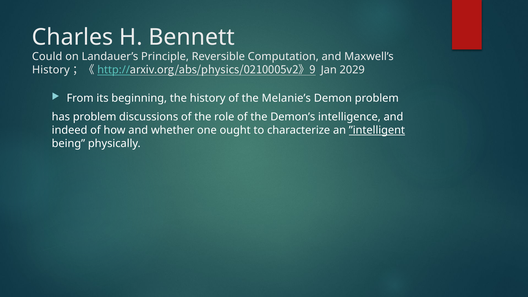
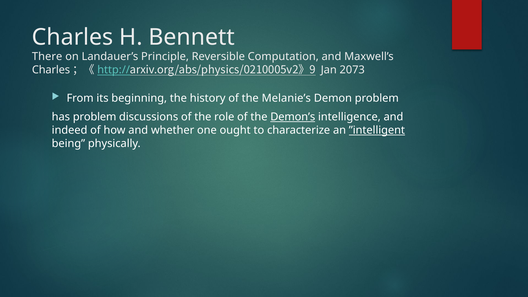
Could: Could -> There (47, 57)
History: History -> Charles (51, 70)
2029: 2029 -> 2073 (352, 70)
Demon’s underline: none -> present (293, 117)
